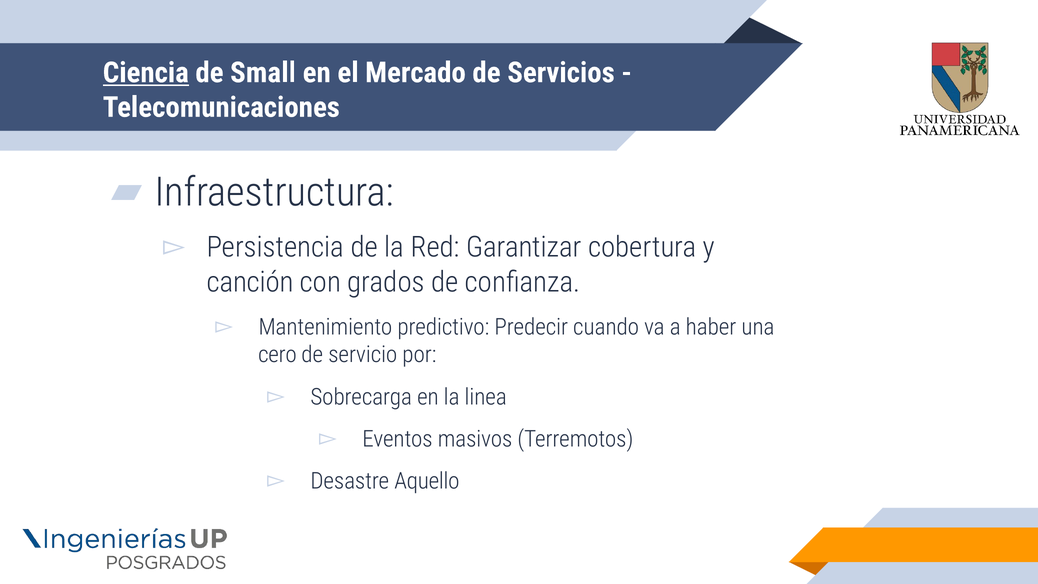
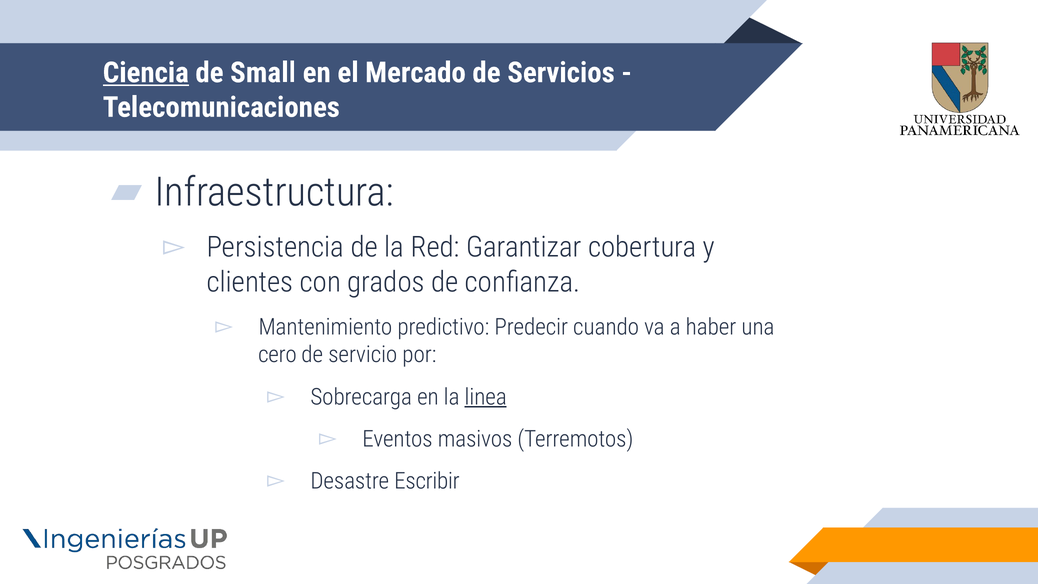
canción: canción -> clientes (250, 282)
linea underline: none -> present (486, 397)
Aquello: Aquello -> Escribir (427, 481)
